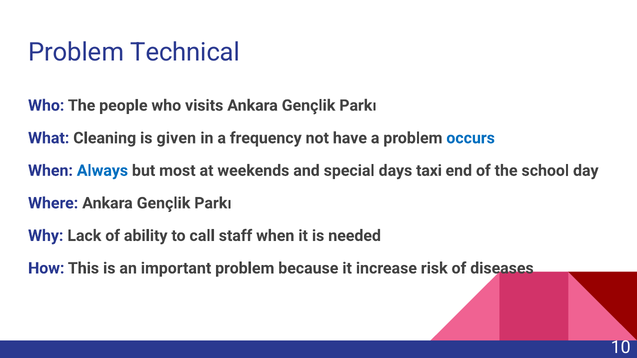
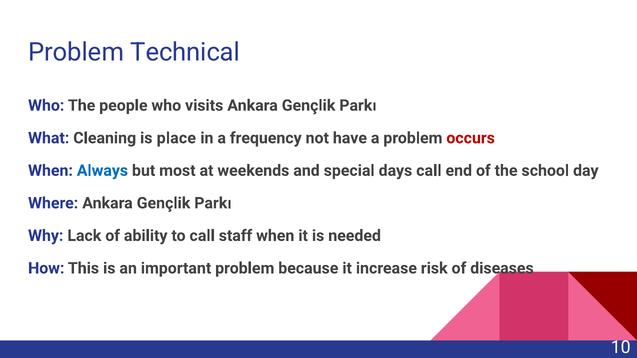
given: given -> place (176, 138)
occurs colour: blue -> red (471, 138)
days taxi: taxi -> call (429, 171)
